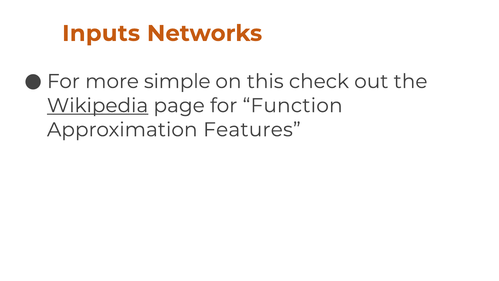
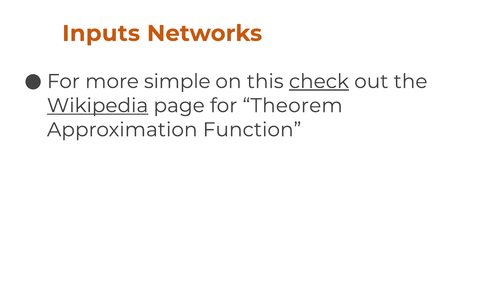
check underline: none -> present (319, 81)
Function: Function -> Theorem (293, 105)
Features: Features -> Function (252, 130)
